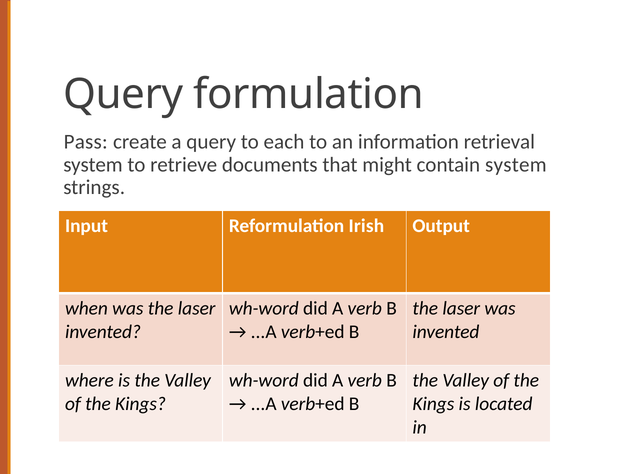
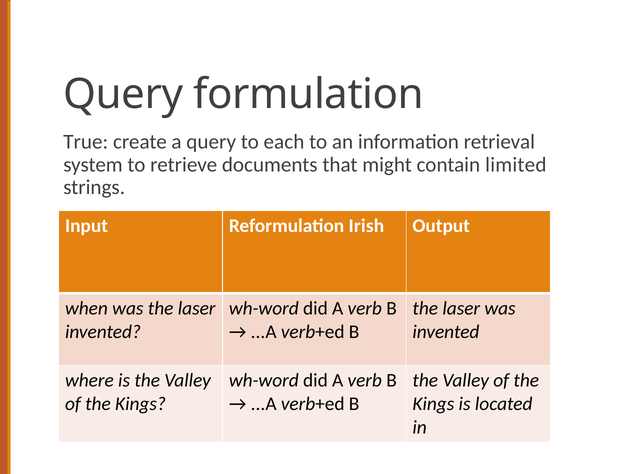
Pass: Pass -> True (86, 142)
contain system: system -> limited (516, 165)
